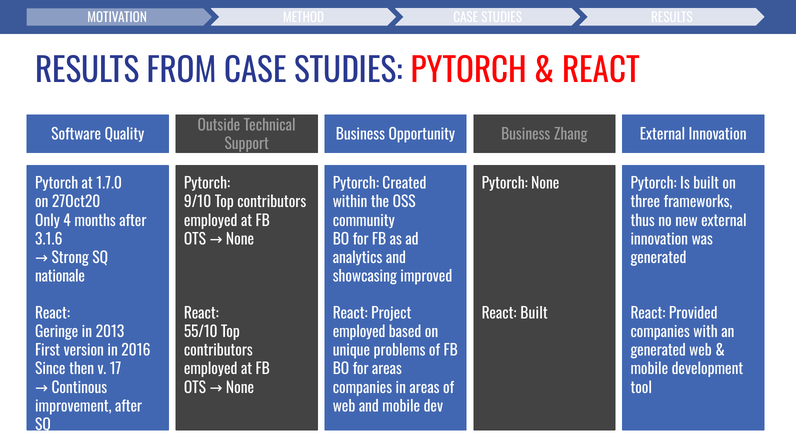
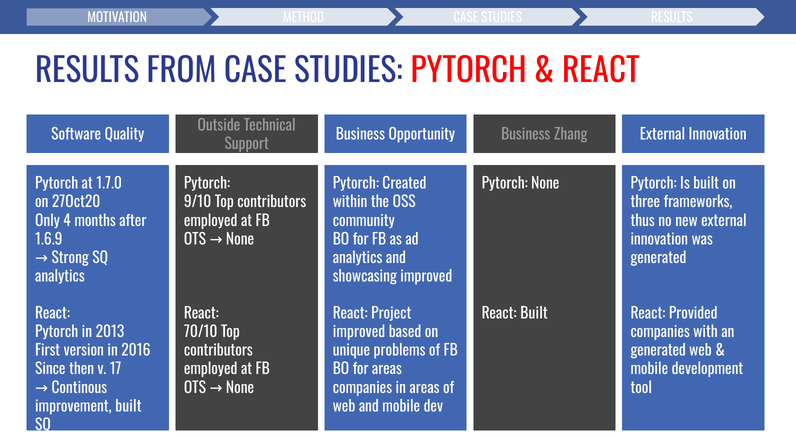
3.1.6: 3.1.6 -> 1.6.9 (49, 240)
nationale: nationale -> analytics (60, 277)
Geringe: Geringe -> Pytorch (57, 333)
55/10: 55/10 -> 70/10 (201, 333)
employed: employed -> improved (359, 333)
improvement after: after -> built (128, 407)
